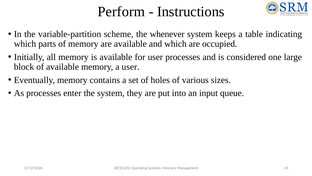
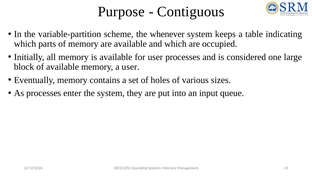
Perform: Perform -> Purpose (121, 12)
Instructions: Instructions -> Contiguous (191, 12)
